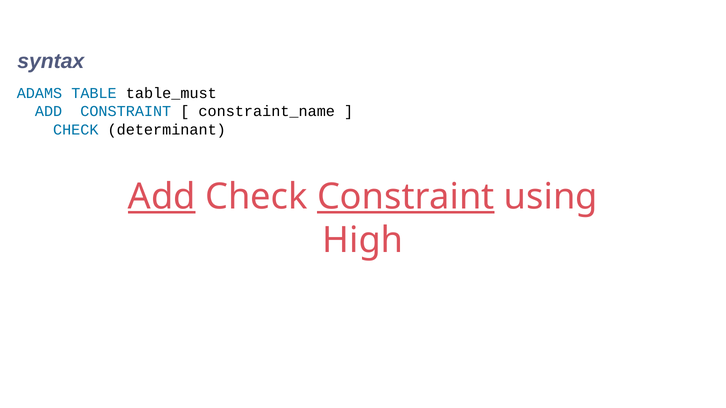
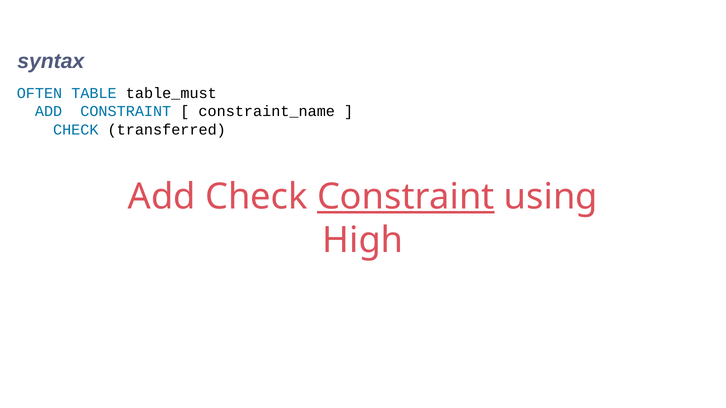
ADAMS: ADAMS -> OFTEN (39, 93)
determinant: determinant -> transferred (167, 130)
Add underline: present -> none (162, 197)
